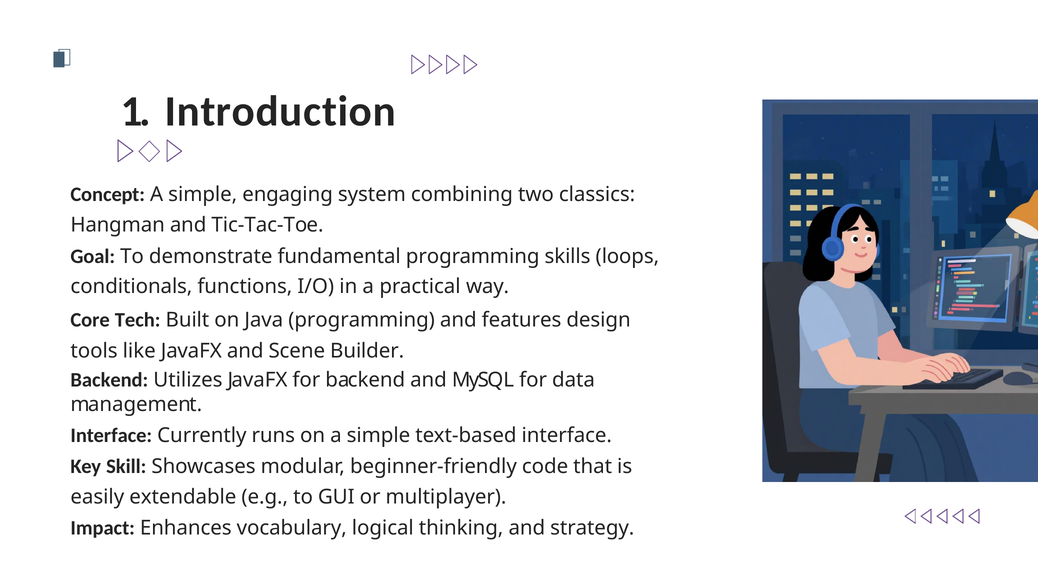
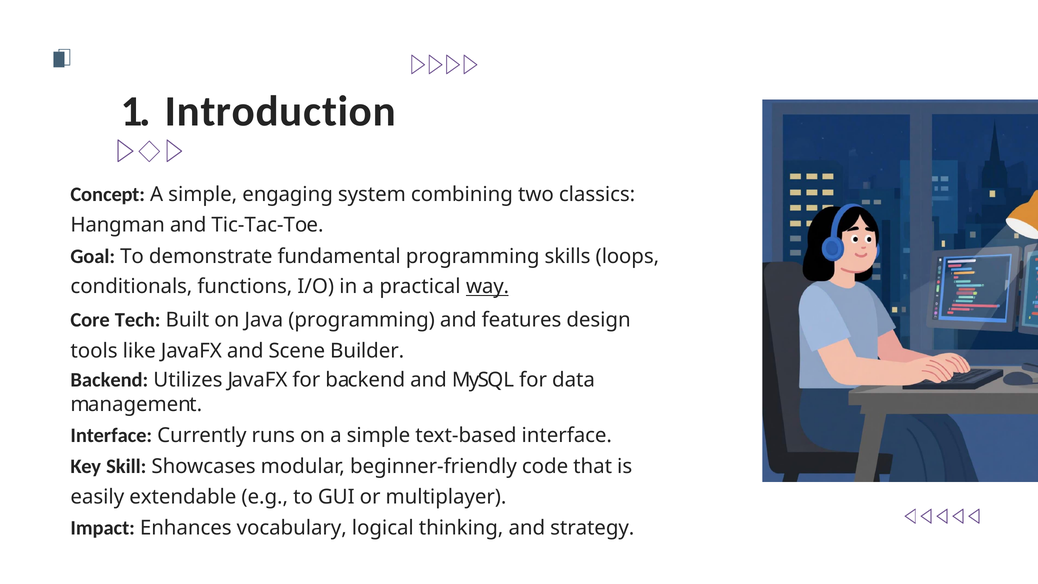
way underline: none -> present (488, 287)
